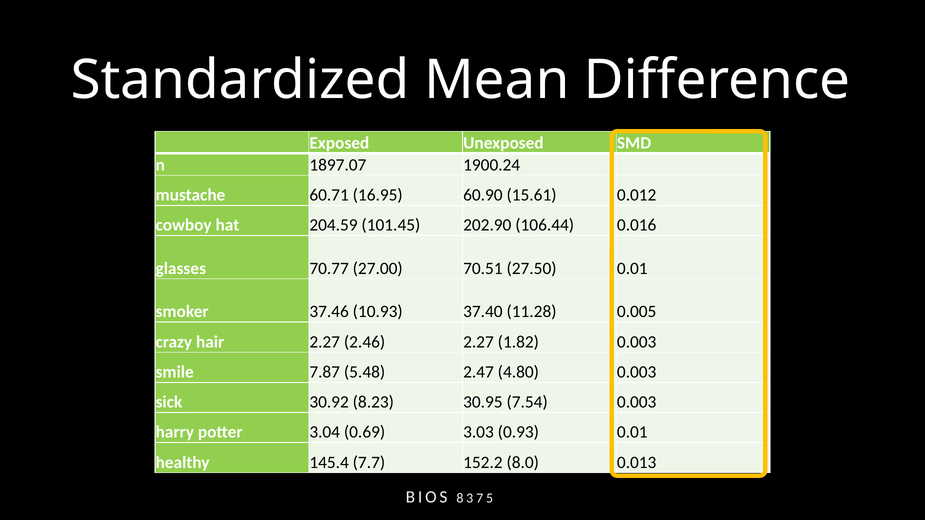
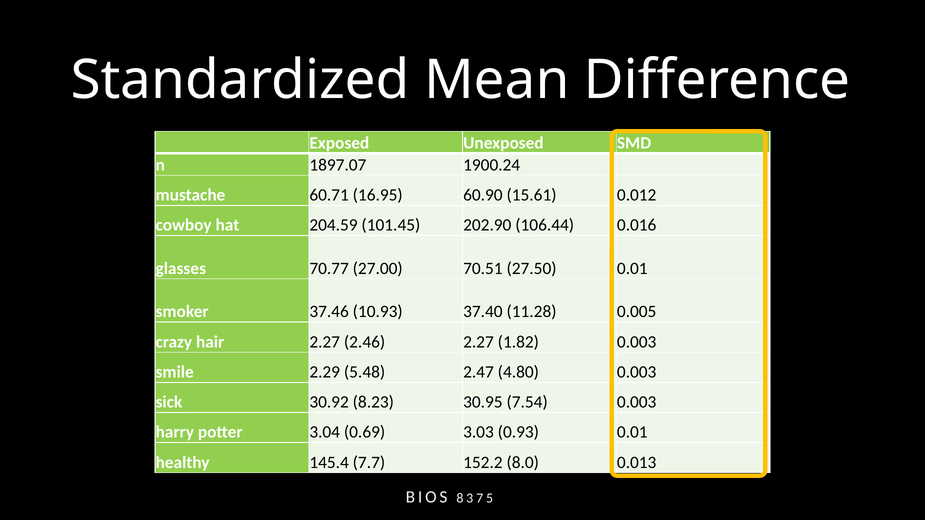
7.87: 7.87 -> 2.29 (325, 372)
